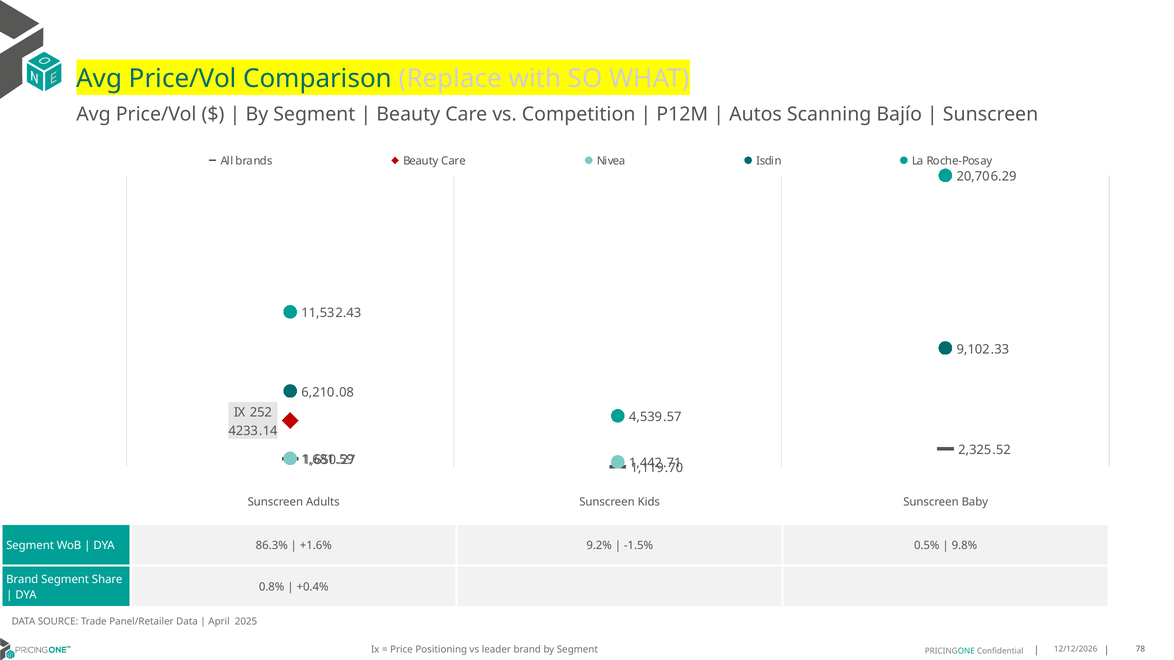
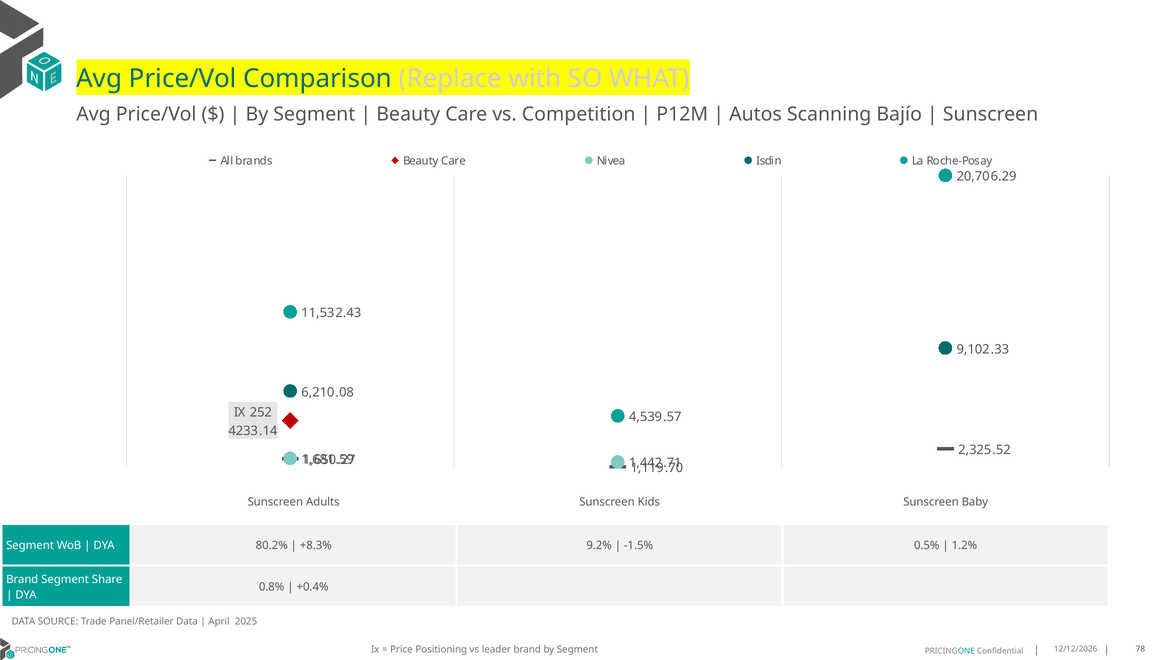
86.3%: 86.3% -> 80.2% (272, 546)
+1.6%: +1.6% -> +8.3% (316, 546)
9.8%: 9.8% -> 1.2% (964, 546)
